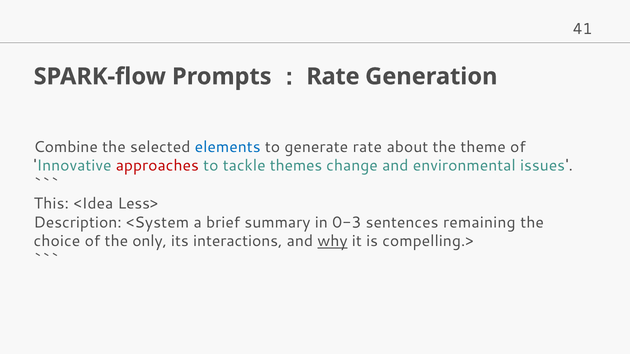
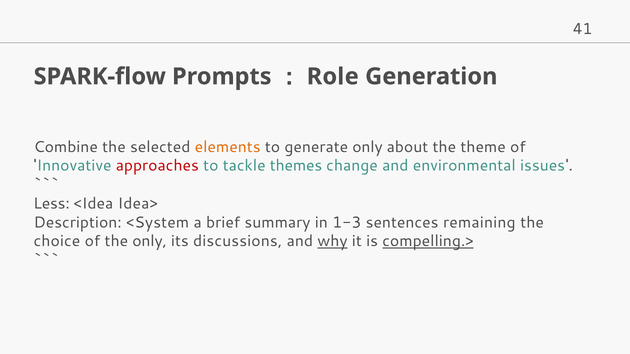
Rate: Rate -> Role (333, 77)
elements colour: blue -> orange (228, 147)
generate rate: rate -> only (368, 147)
This: This -> Less (51, 204)
Less>: Less> -> Idea> (138, 204)
0-3: 0-3 -> 1-3 (347, 223)
interactions: interactions -> discussions (238, 242)
compelling.> underline: none -> present (428, 242)
